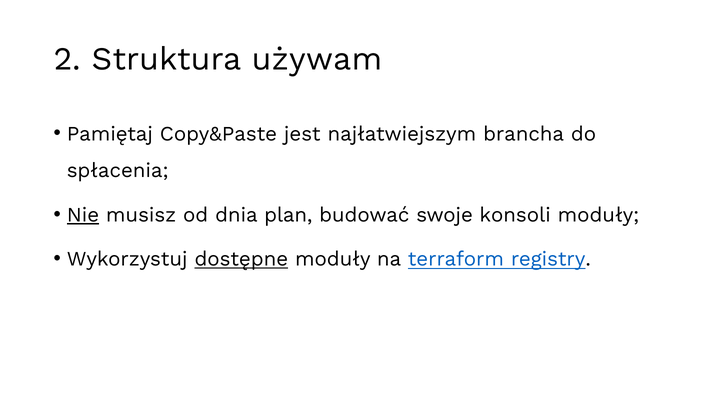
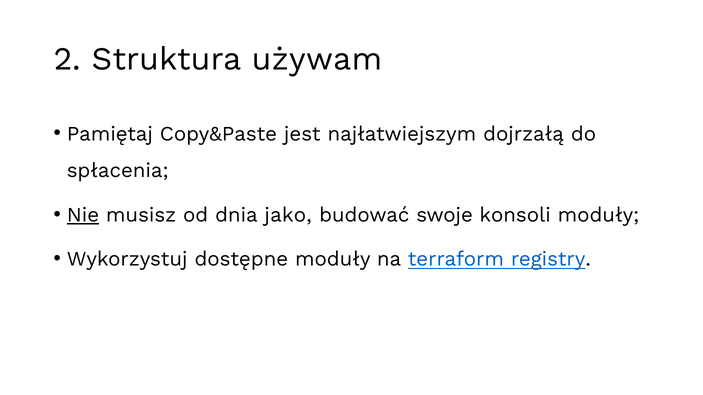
brancha: brancha -> dojrzałą (524, 134)
plan: plan -> jako (288, 215)
dostępne underline: present -> none (241, 259)
